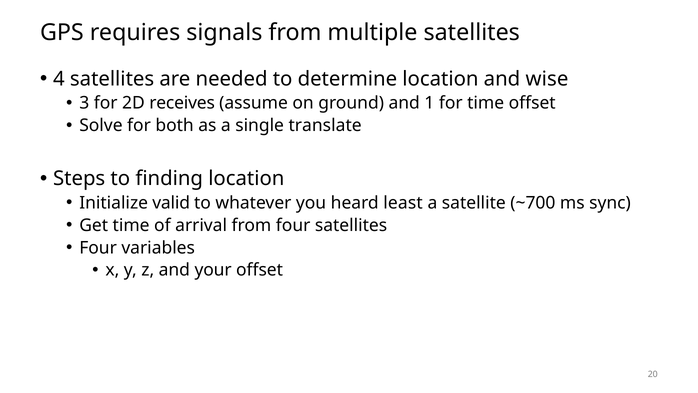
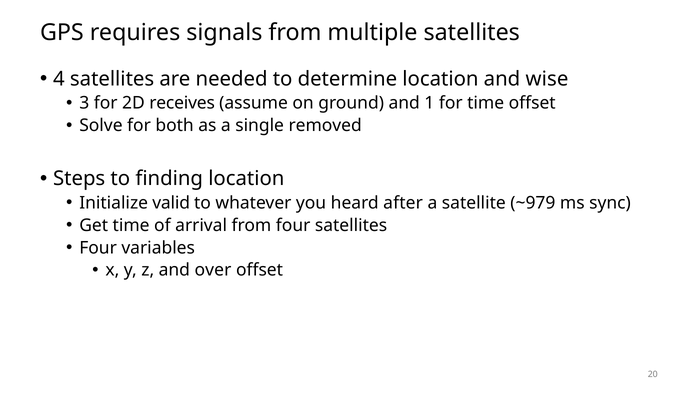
translate: translate -> removed (325, 125)
least: least -> after (403, 203)
~700: ~700 -> ~979 (533, 203)
your: your -> over (213, 270)
